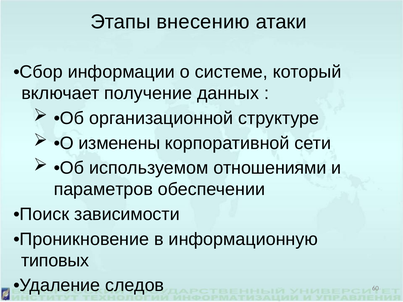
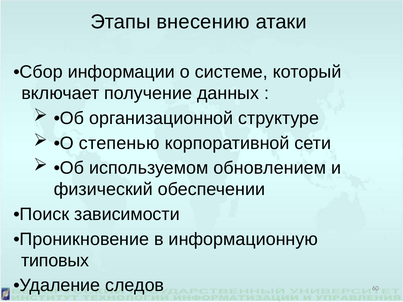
изменены: изменены -> степенью (119, 143)
отношениями: отношениями -> обновлением (270, 168)
параметров: параметров -> физический (103, 190)
